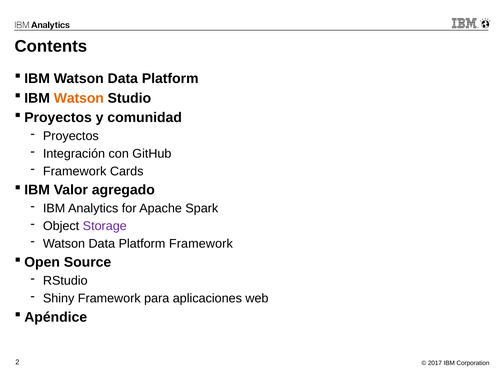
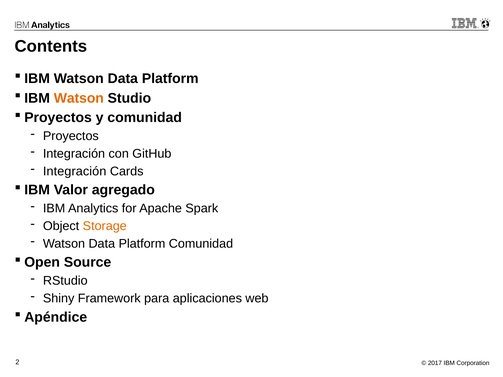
Framework: Framework -> Integración (75, 171)
Storage colour: purple -> orange (105, 226)
Platform Framework: Framework -> Comunidad (201, 244)
